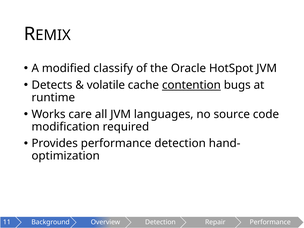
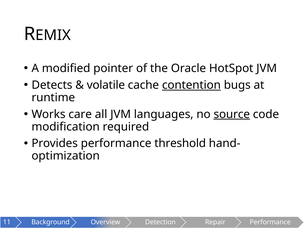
classify: classify -> pointer (113, 68)
source underline: none -> present (232, 114)
performance detection: detection -> threshold (180, 143)
